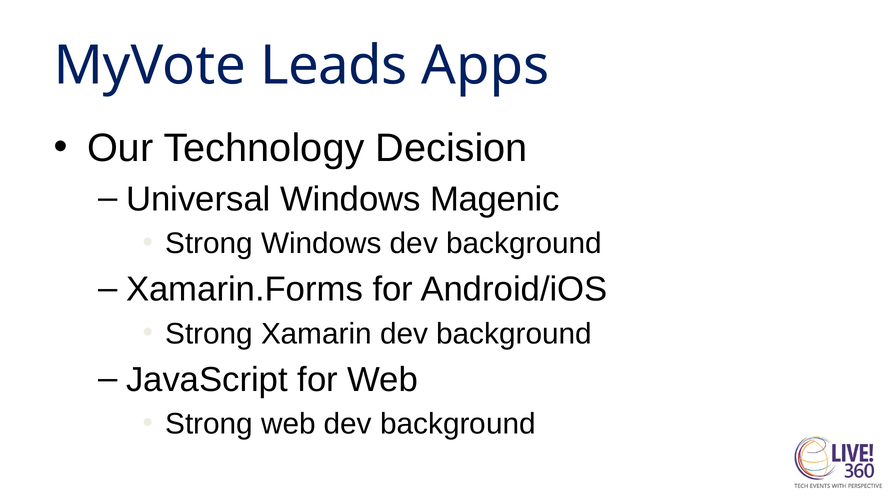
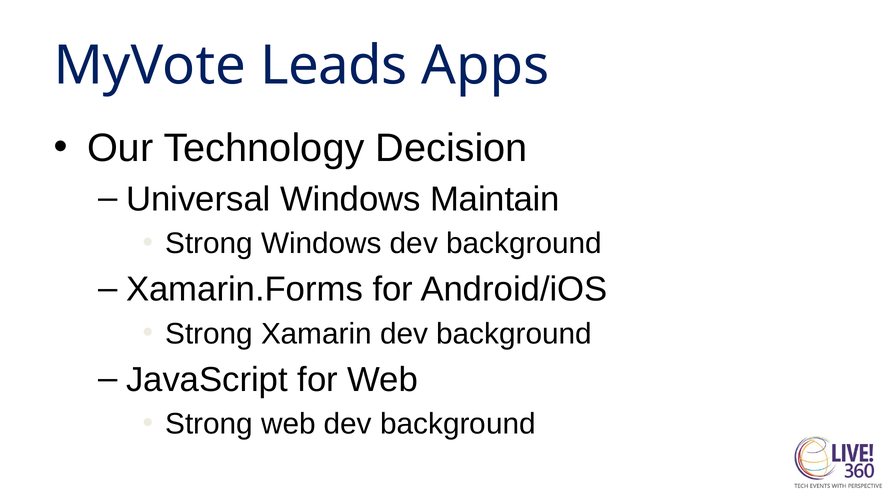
Magenic: Magenic -> Maintain (495, 200)
